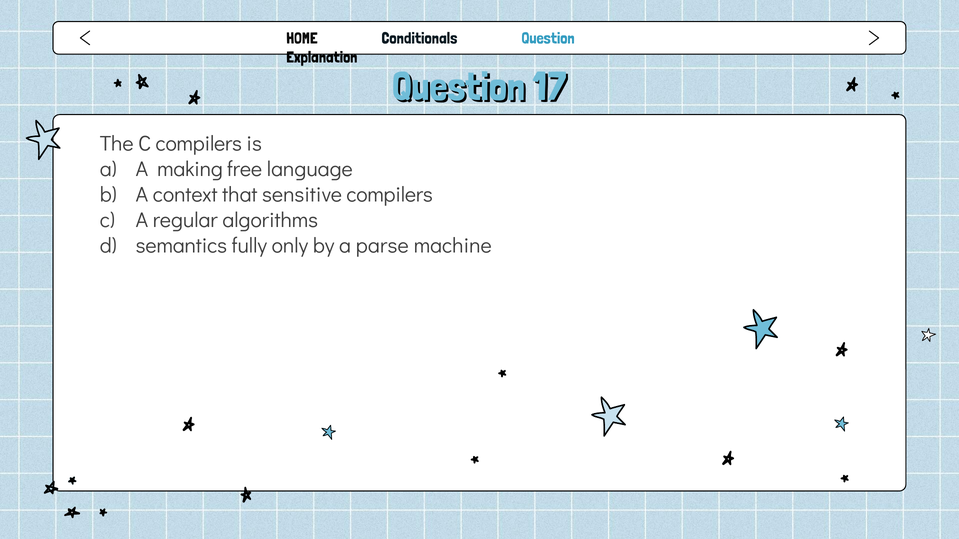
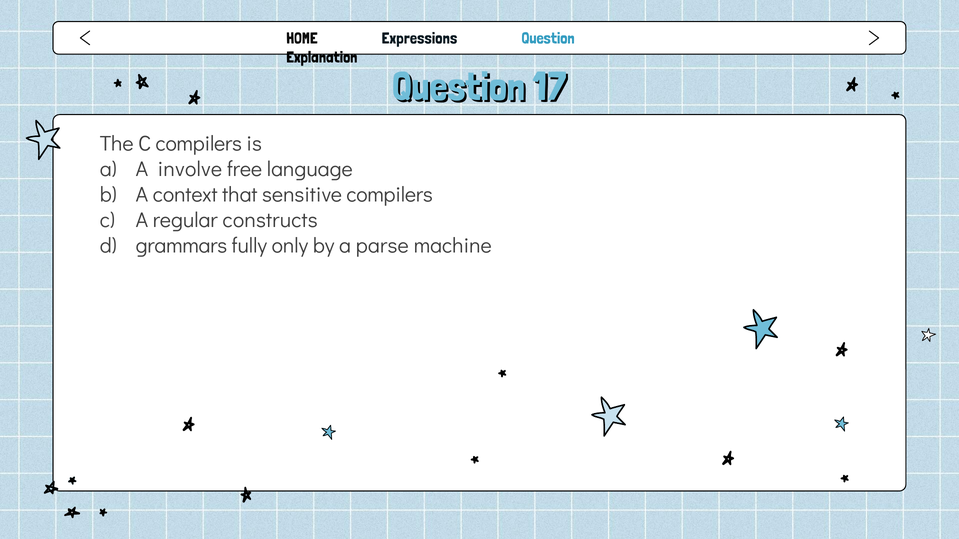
Conditionals: Conditionals -> Expressions (419, 38)
making: making -> involve (190, 169)
algorithms: algorithms -> constructs (270, 220)
semantics: semantics -> grammars (181, 246)
